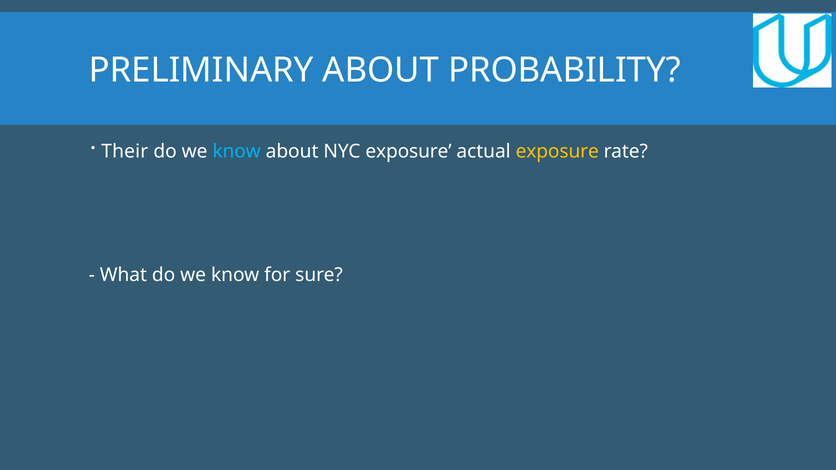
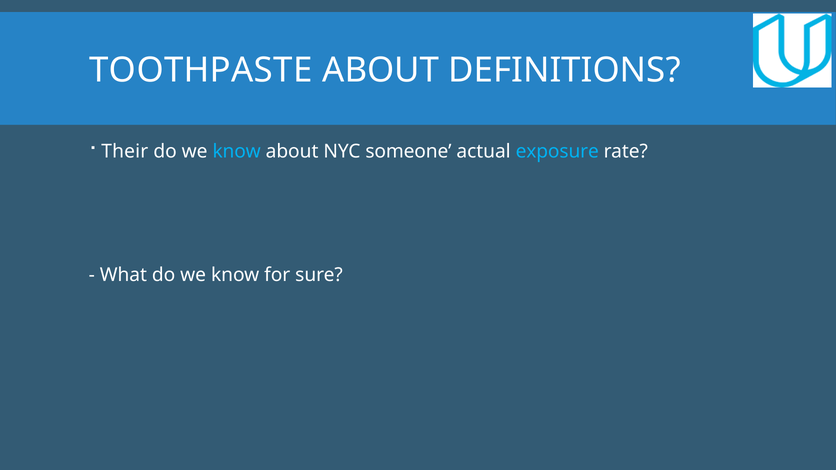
PRELIMINARY: PRELIMINARY -> TOOTHPASTE (201, 70)
PROBABILITY: PROBABILITY -> DEFINITIONS (564, 70)
NYC exposure: exposure -> someone (408, 151)
exposure colour: yellow -> light blue (557, 151)
